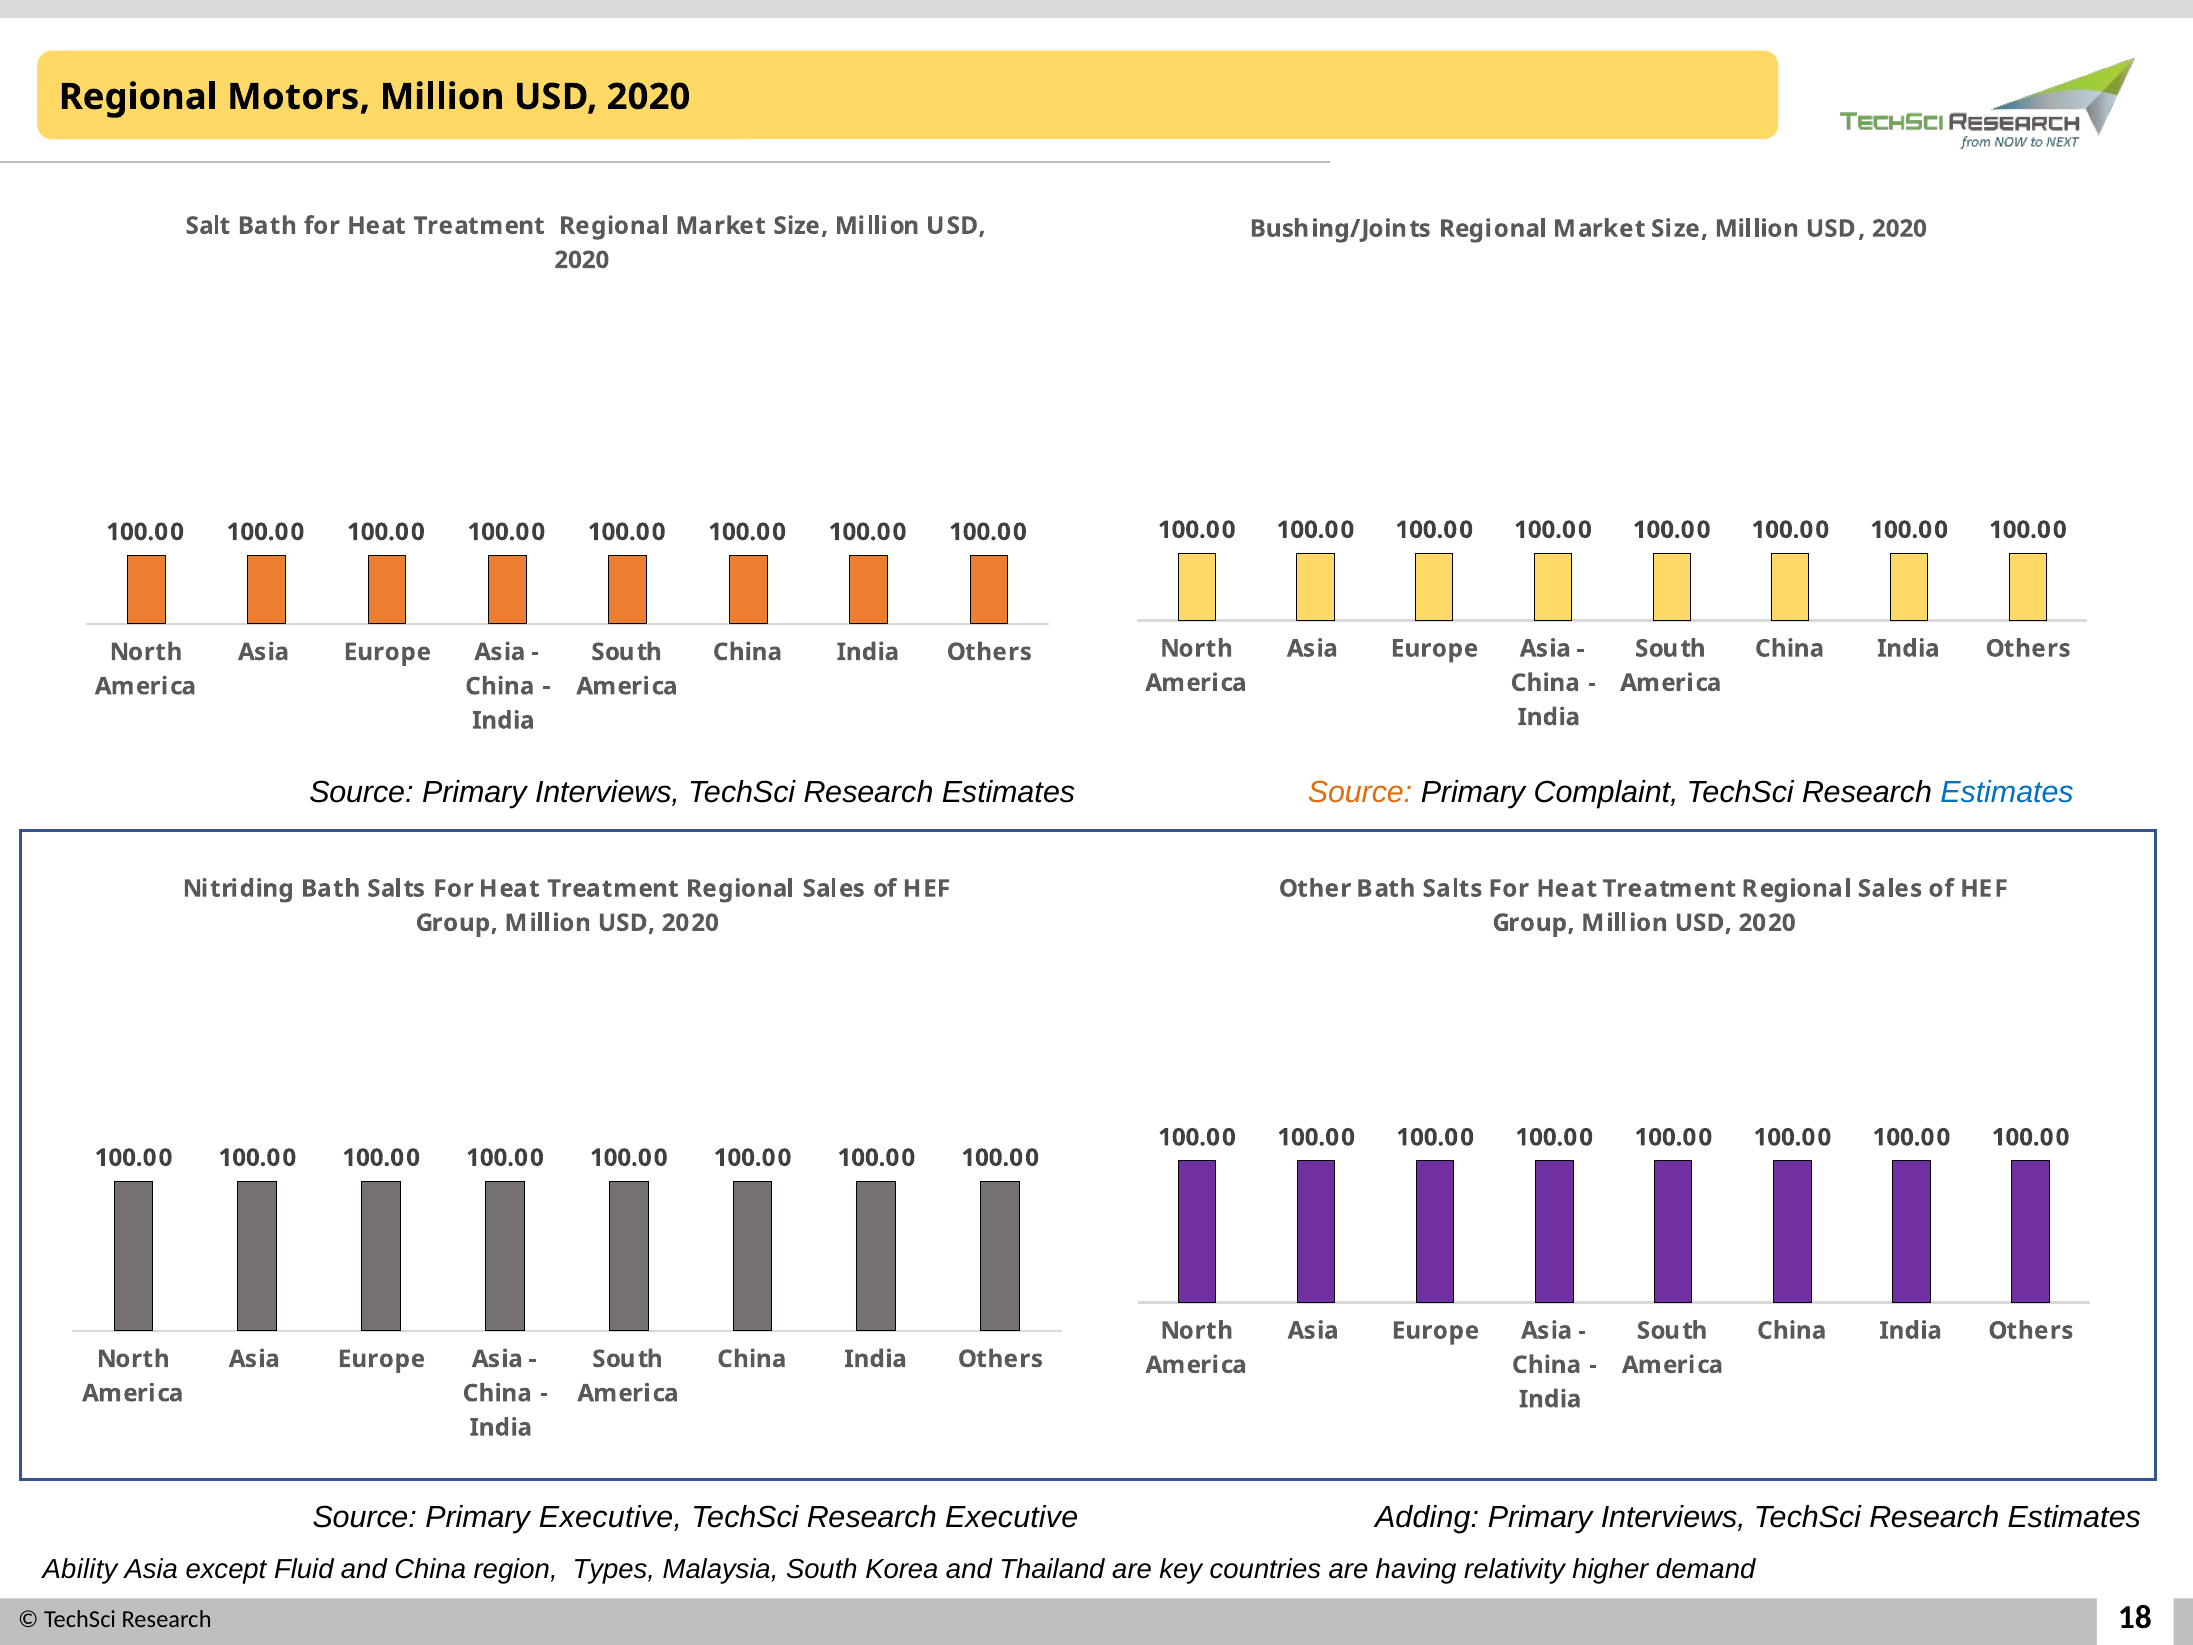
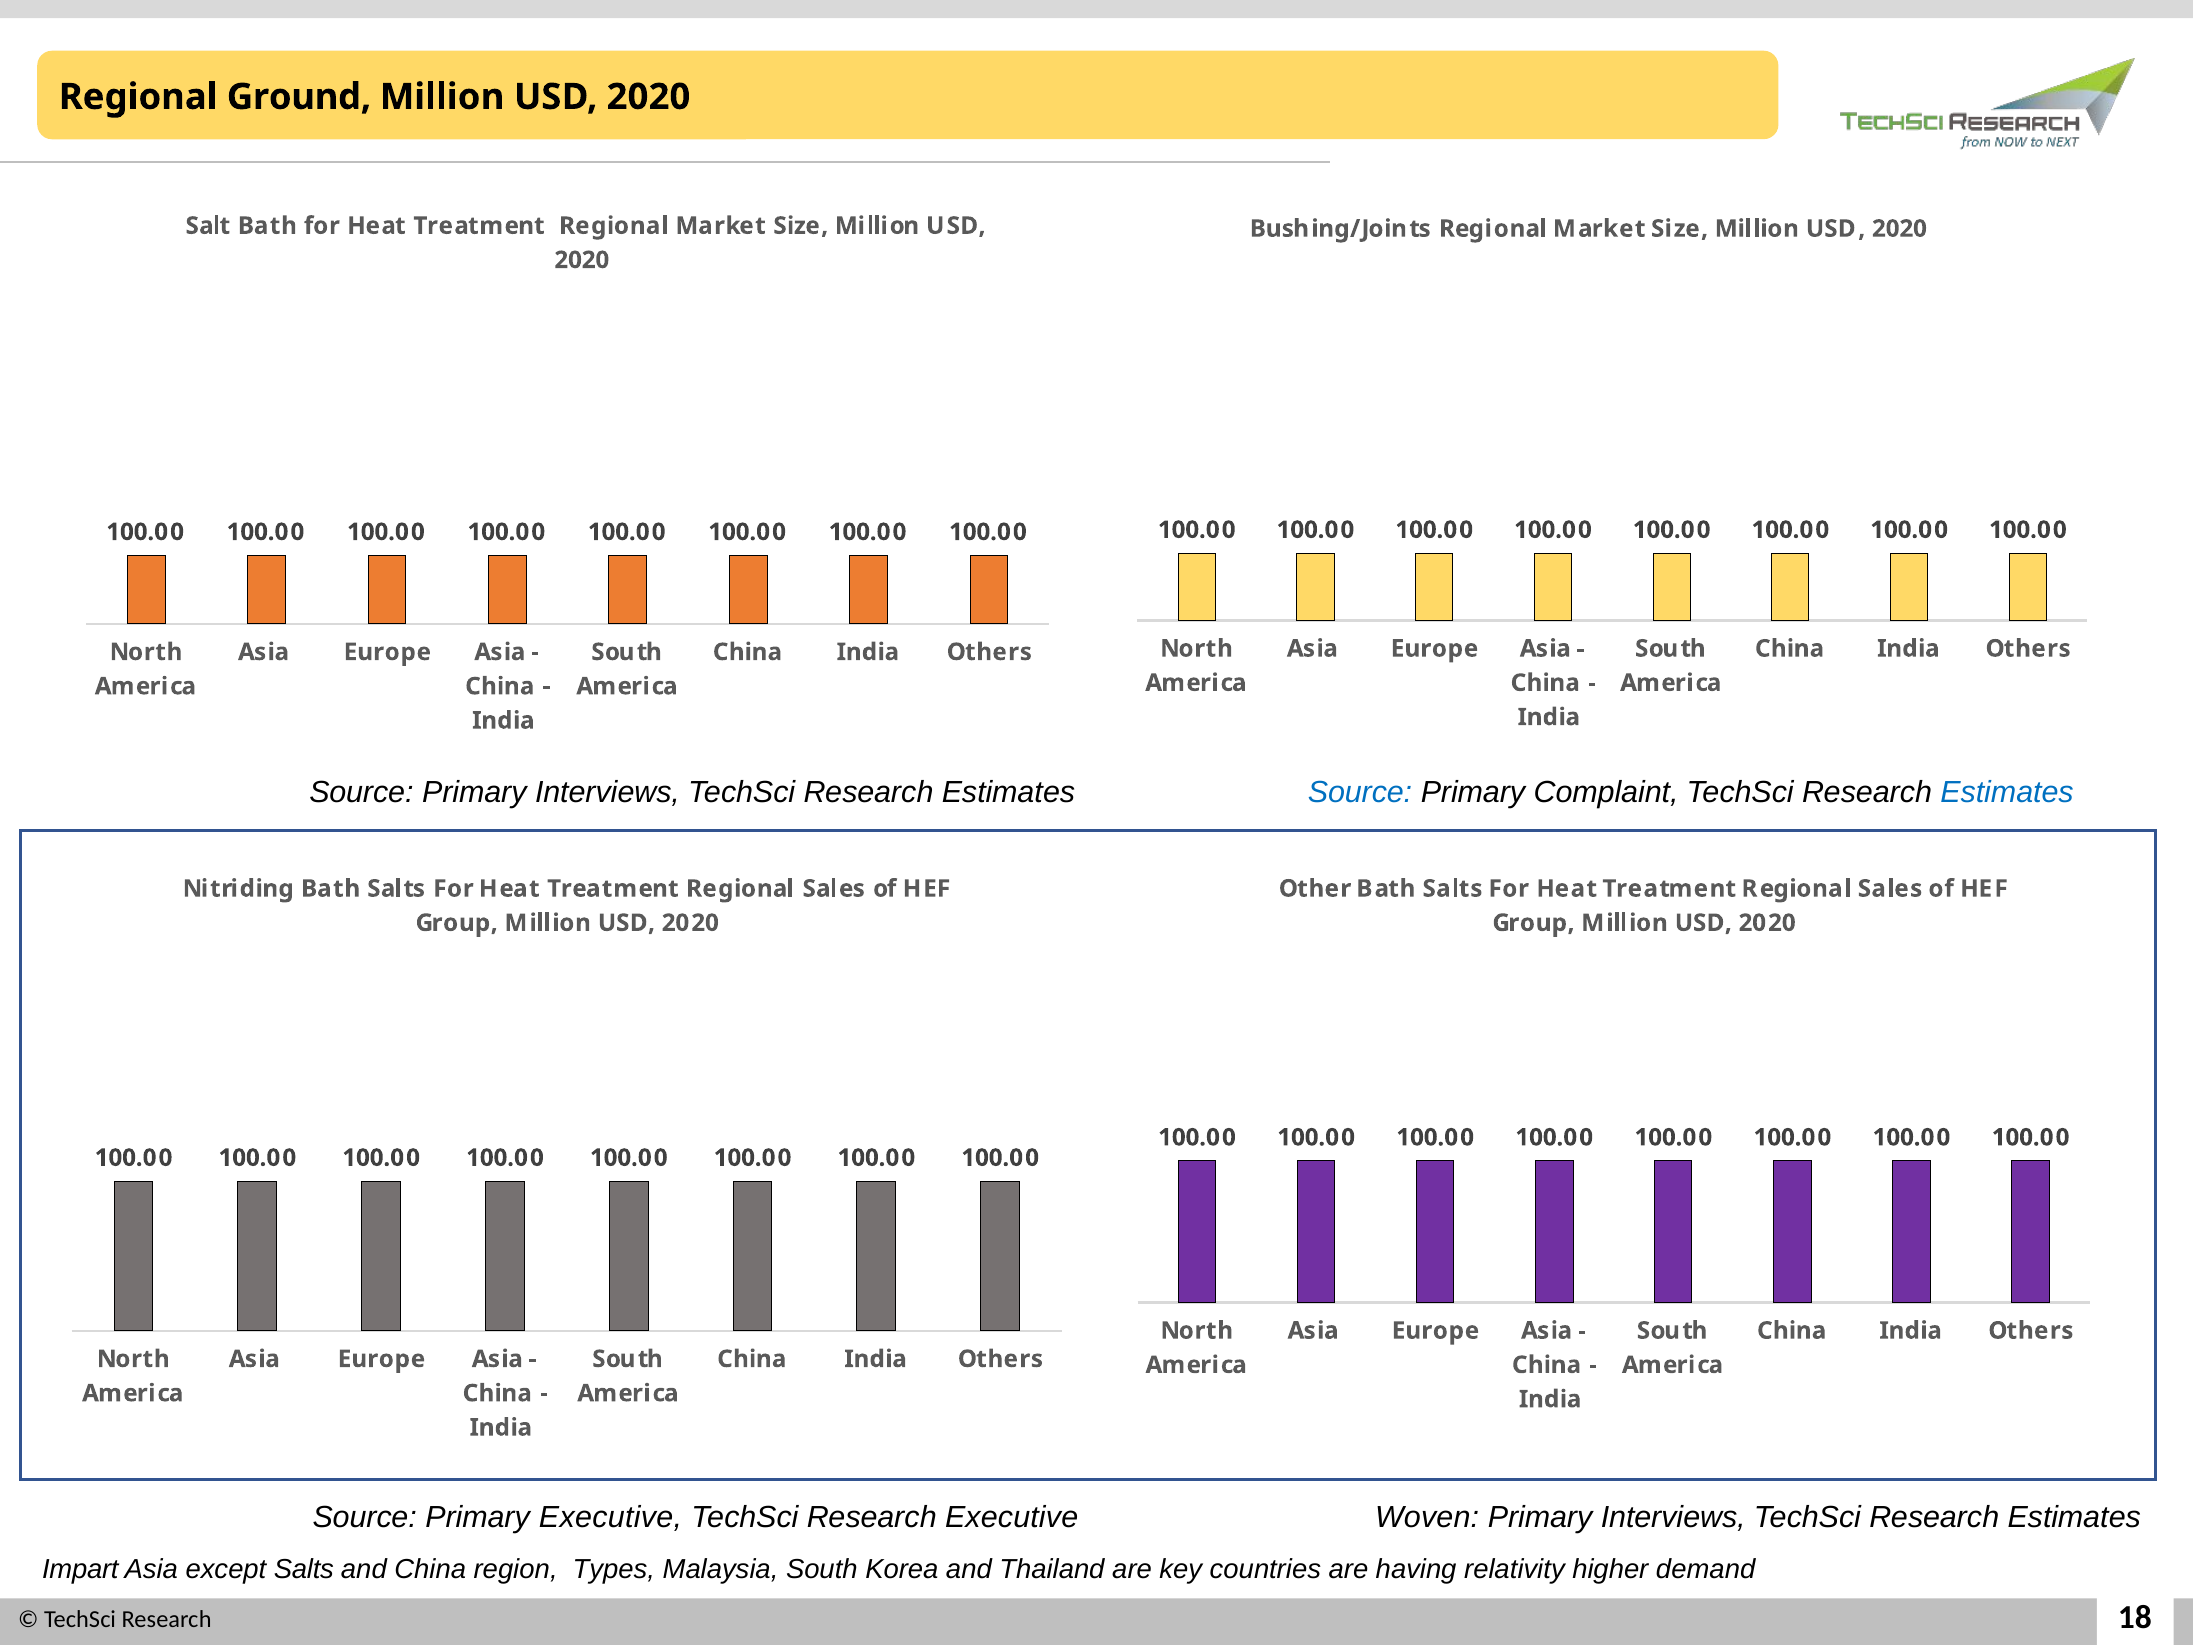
Motors: Motors -> Ground (299, 97)
Source colour: orange -> blue (1360, 792)
Adding: Adding -> Woven (1427, 1518)
Ability: Ability -> Impart (80, 1569)
except Fluid: Fluid -> Salts (304, 1569)
